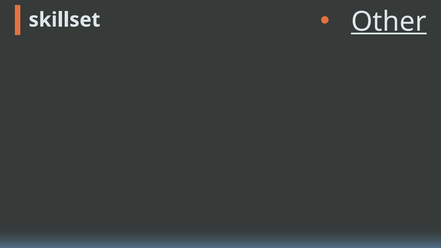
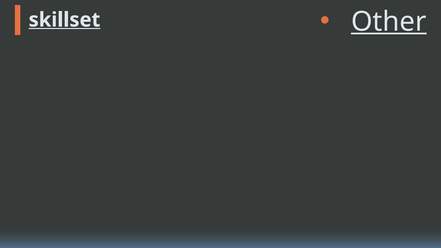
skillset underline: none -> present (64, 20)
